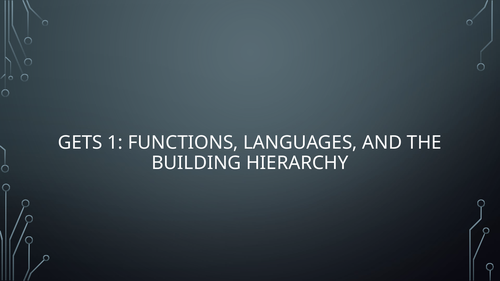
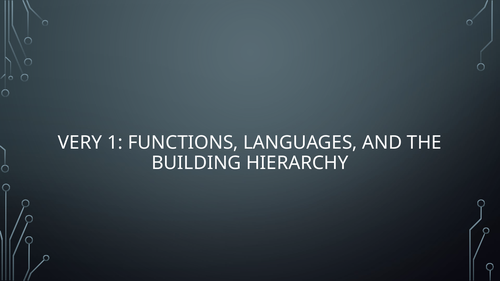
GETS: GETS -> VERY (80, 143)
